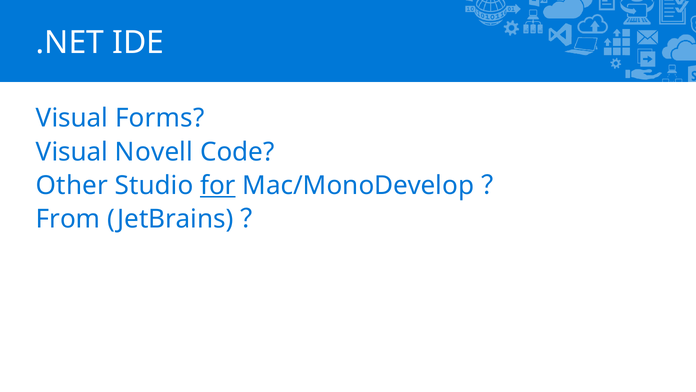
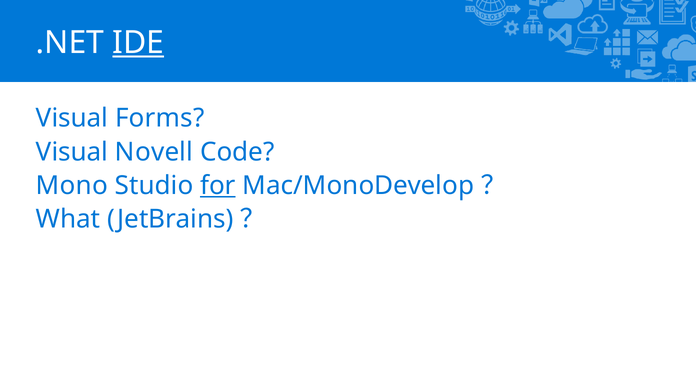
IDE underline: none -> present (138, 43)
Other: Other -> Mono (72, 185)
From: From -> What (68, 219)
